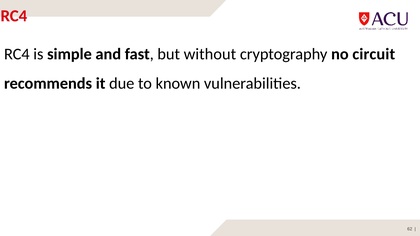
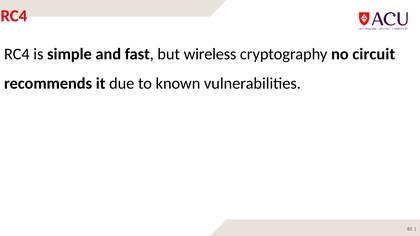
without: without -> wireless (210, 54)
